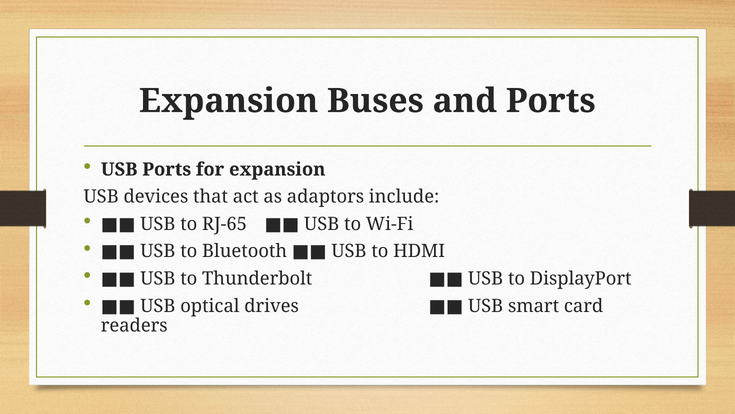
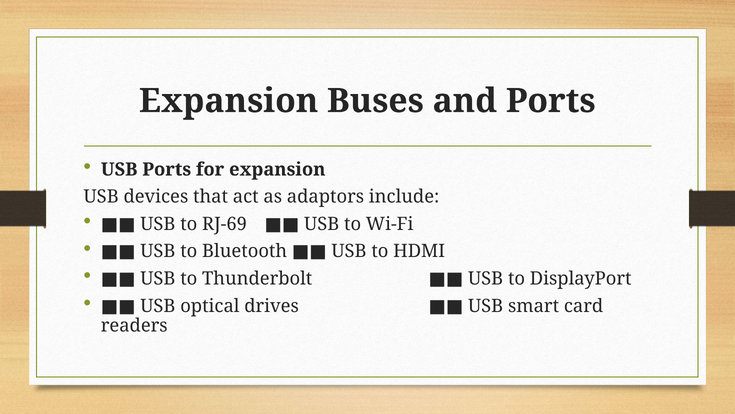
RJ-65: RJ-65 -> RJ-69 (225, 224)
